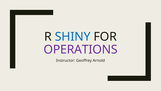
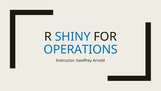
OPERATIONS colour: purple -> blue (81, 49)
